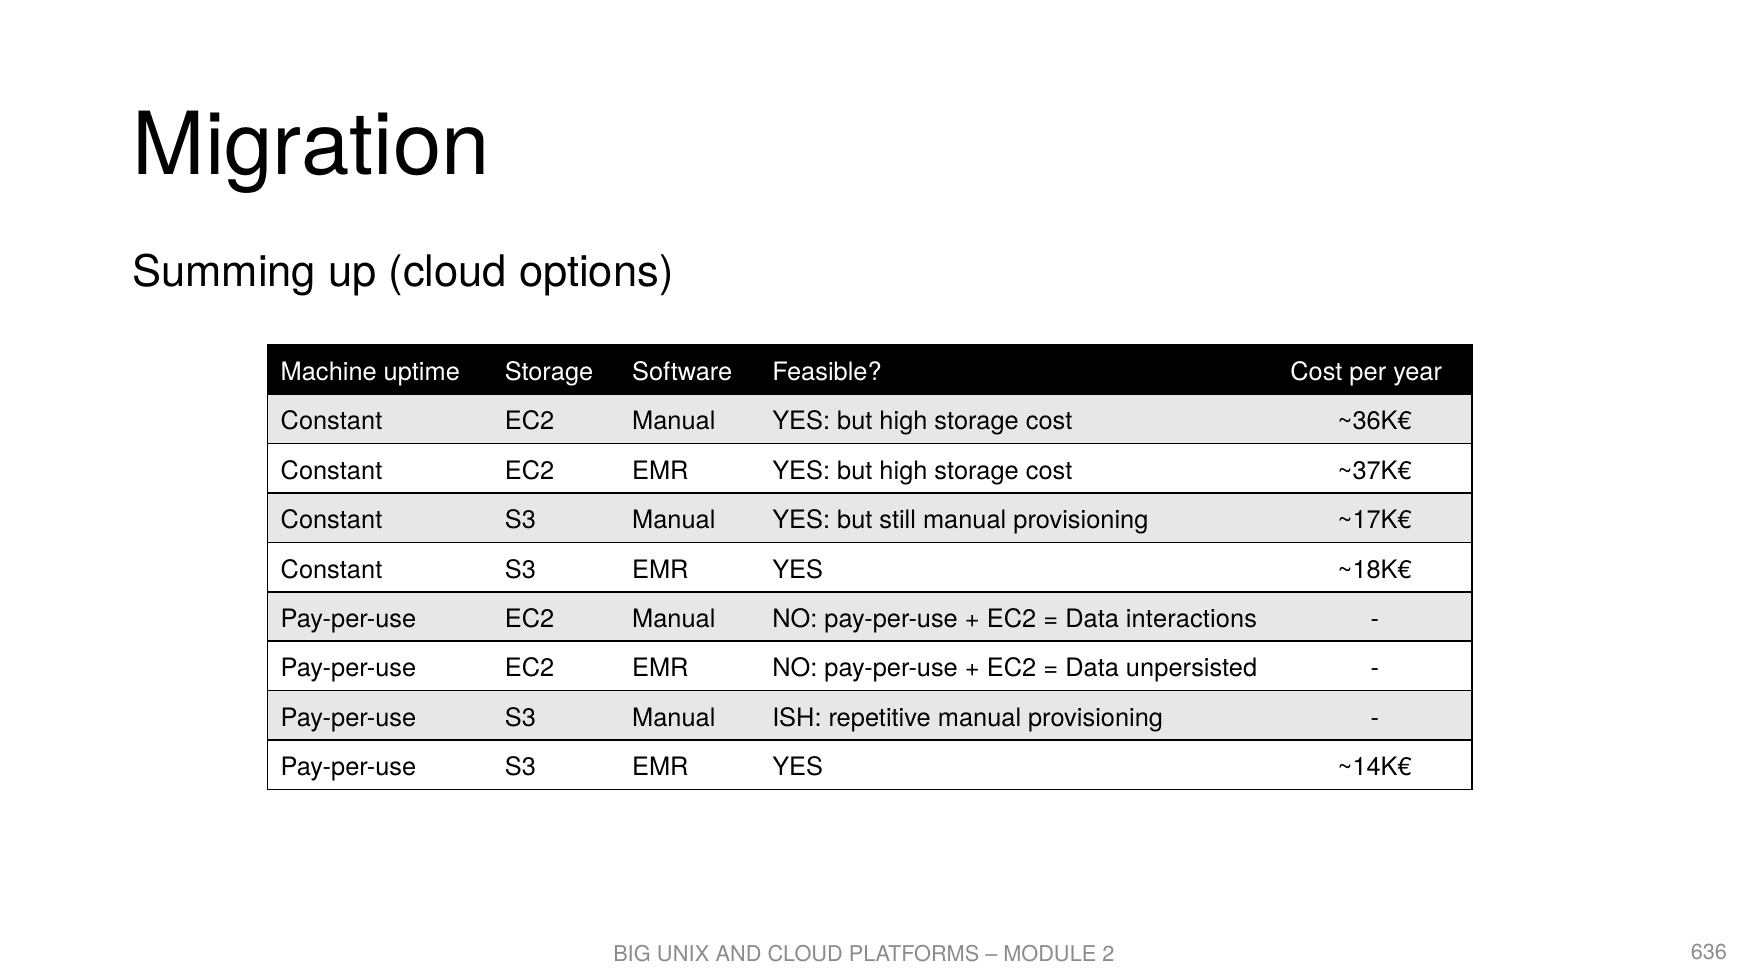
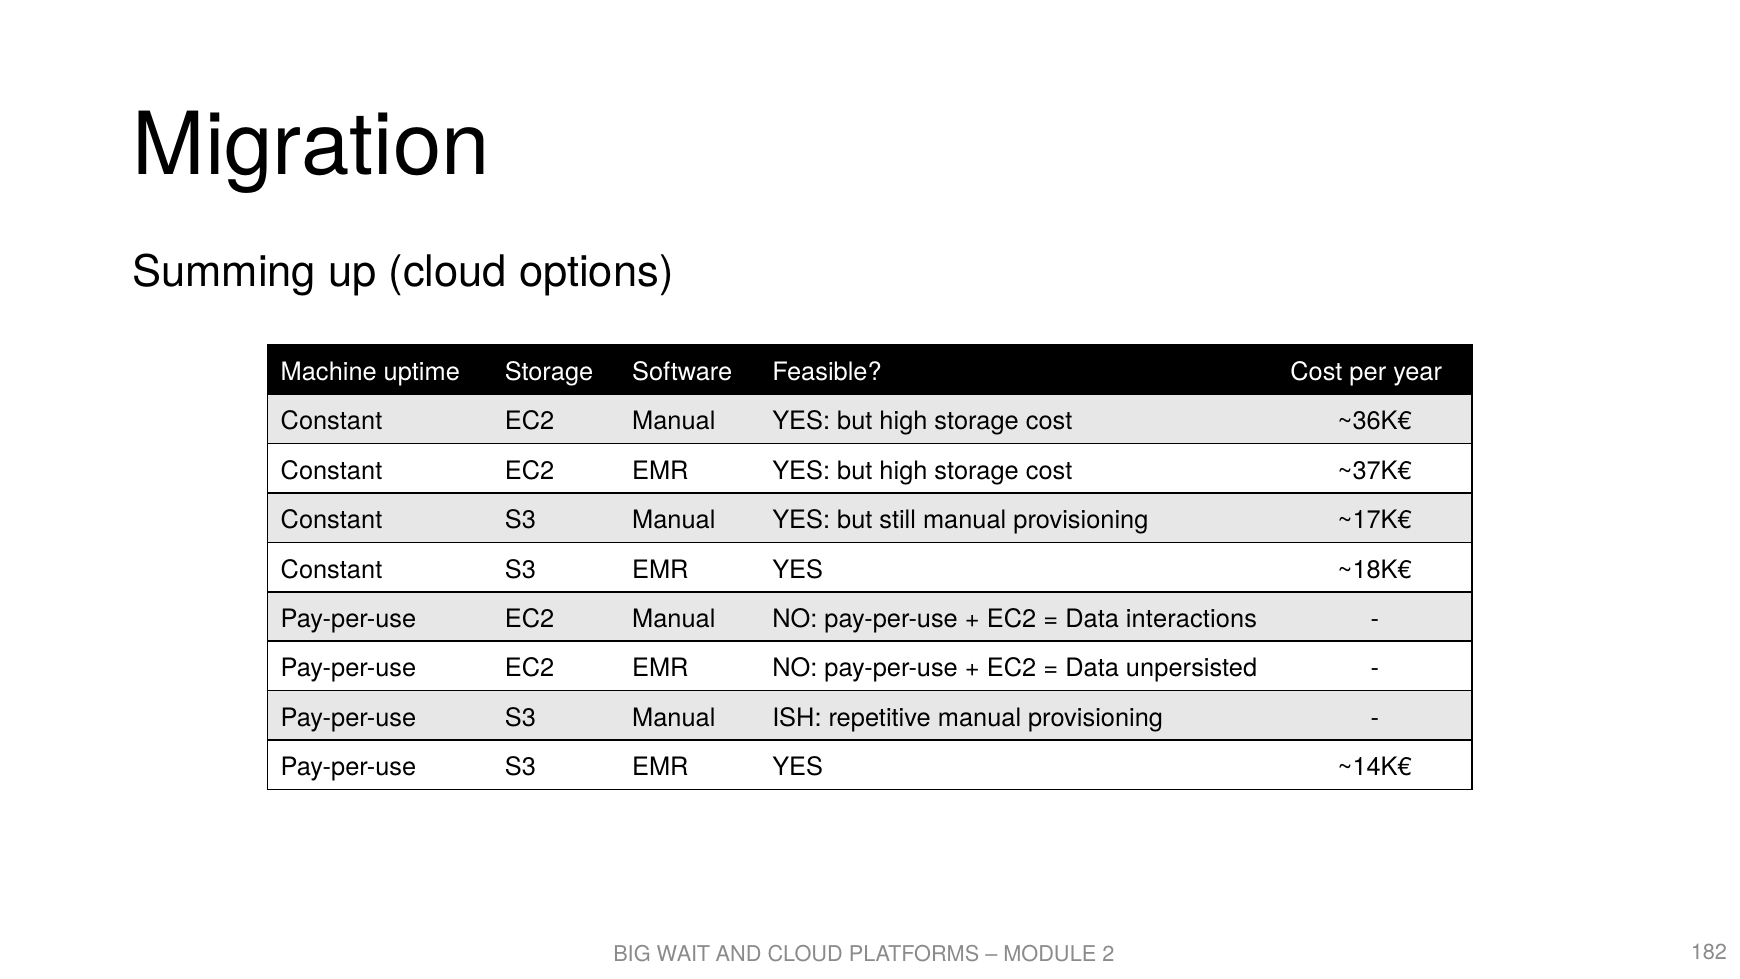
UNIX: UNIX -> WAIT (683, 954)
636: 636 -> 182 (1709, 952)
